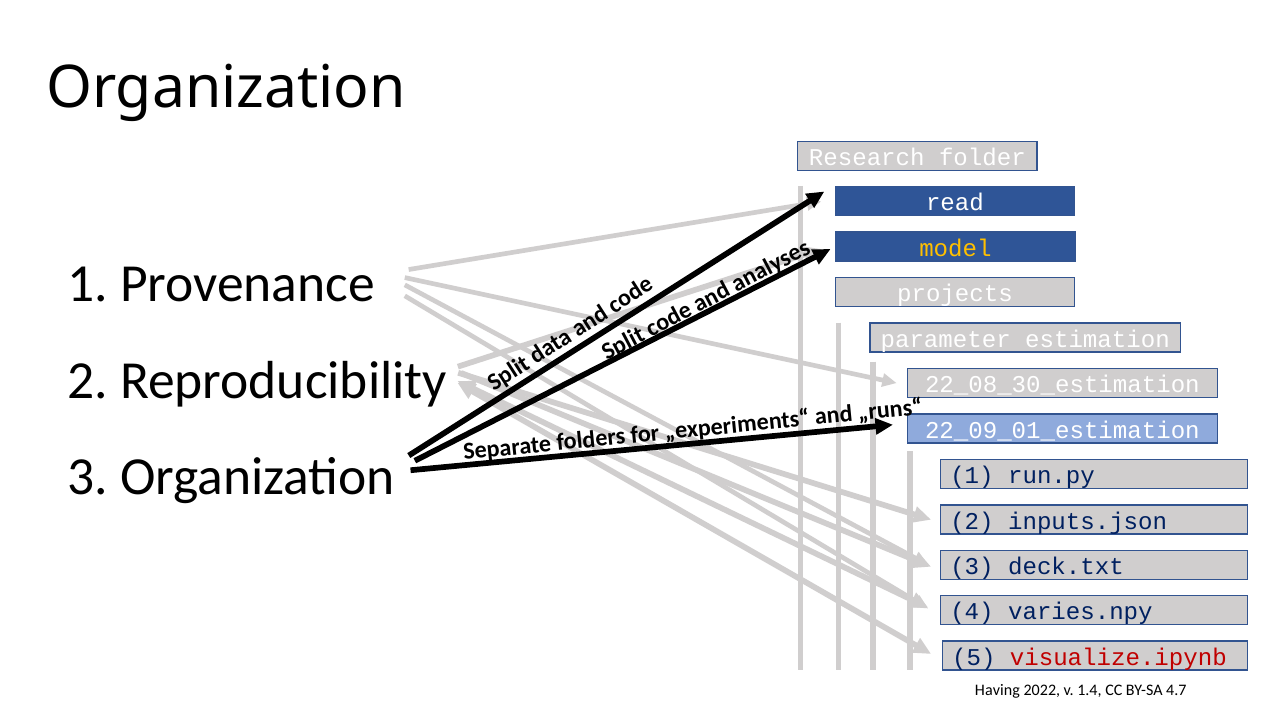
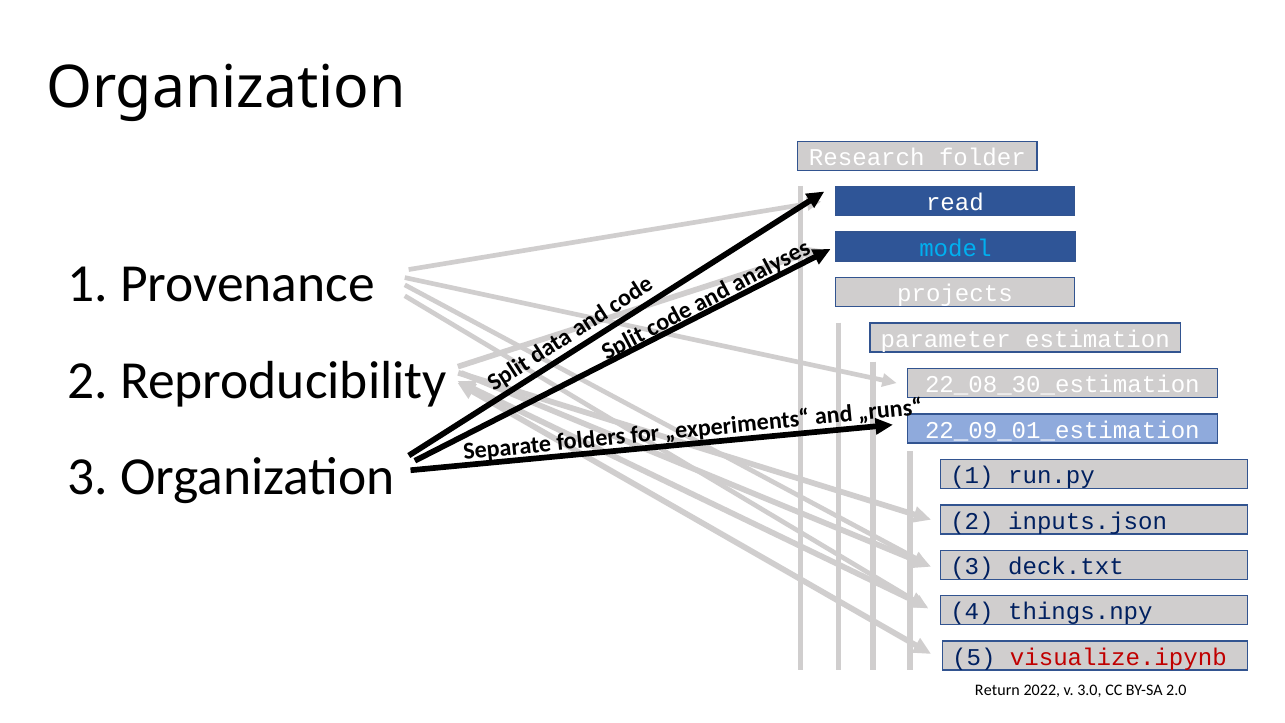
model colour: yellow -> light blue (955, 248)
varies.npy: varies.npy -> things.npy (1080, 612)
Having: Having -> Return (997, 690)
1.4: 1.4 -> 3.0 (1089, 690)
4.7: 4.7 -> 2.0 (1176, 690)
